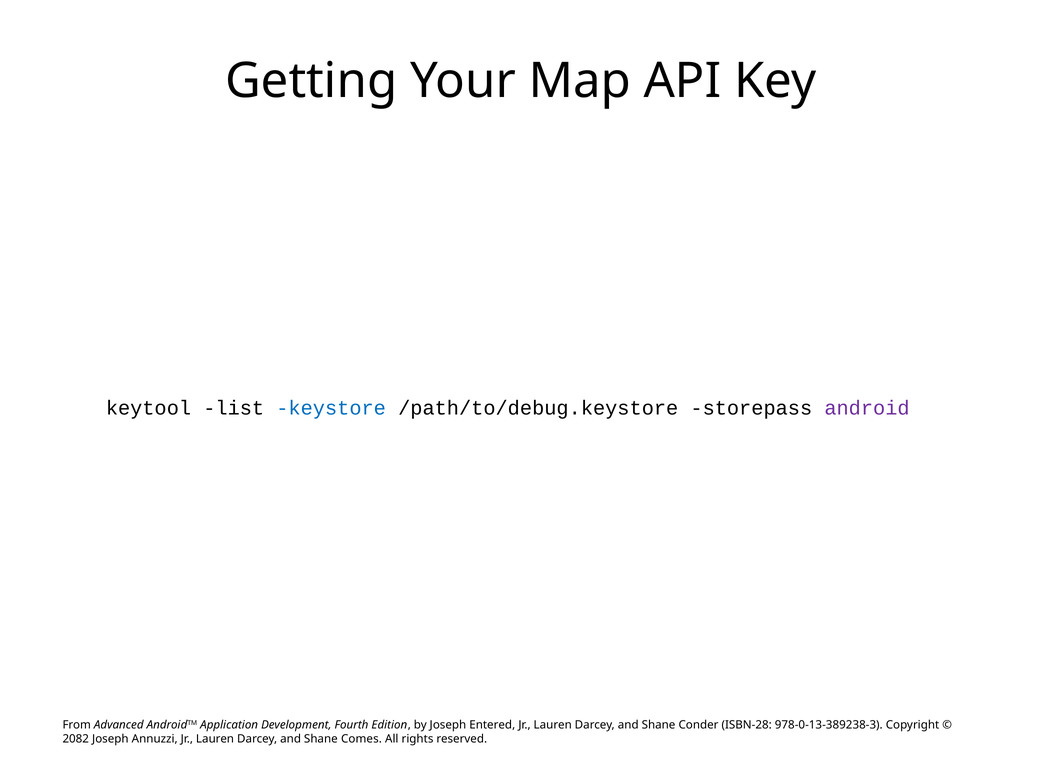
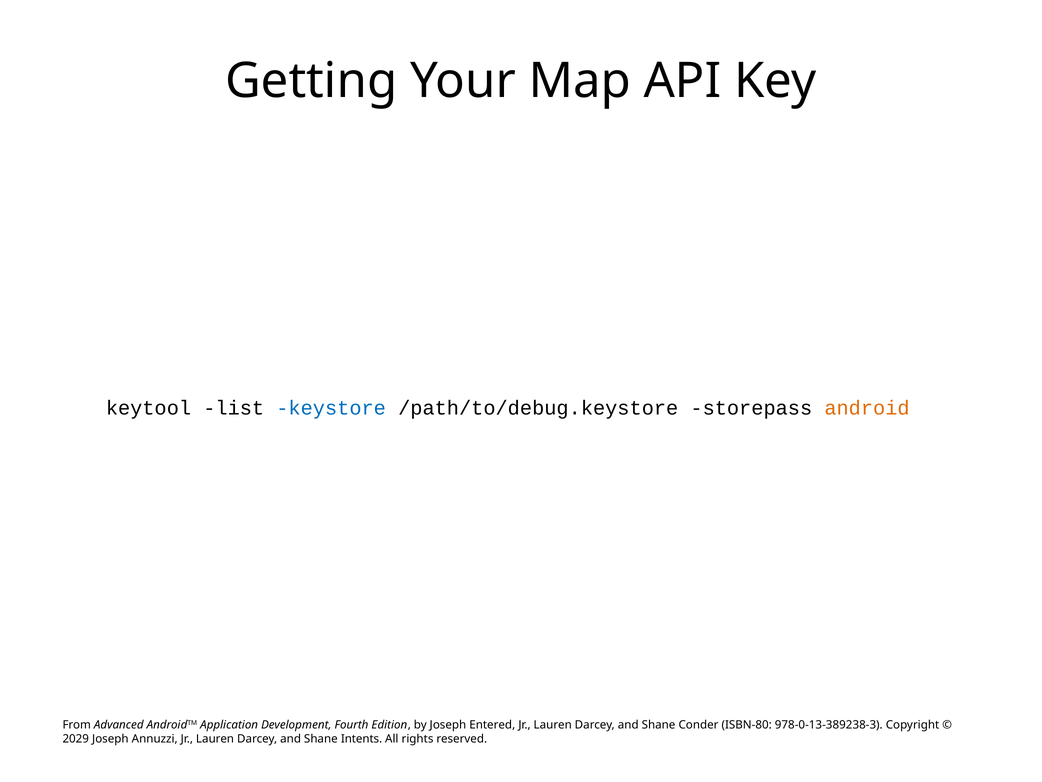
android colour: purple -> orange (867, 408)
ISBN-28: ISBN-28 -> ISBN-80 (747, 725)
2082: 2082 -> 2029 (76, 739)
Comes: Comes -> Intents (362, 739)
